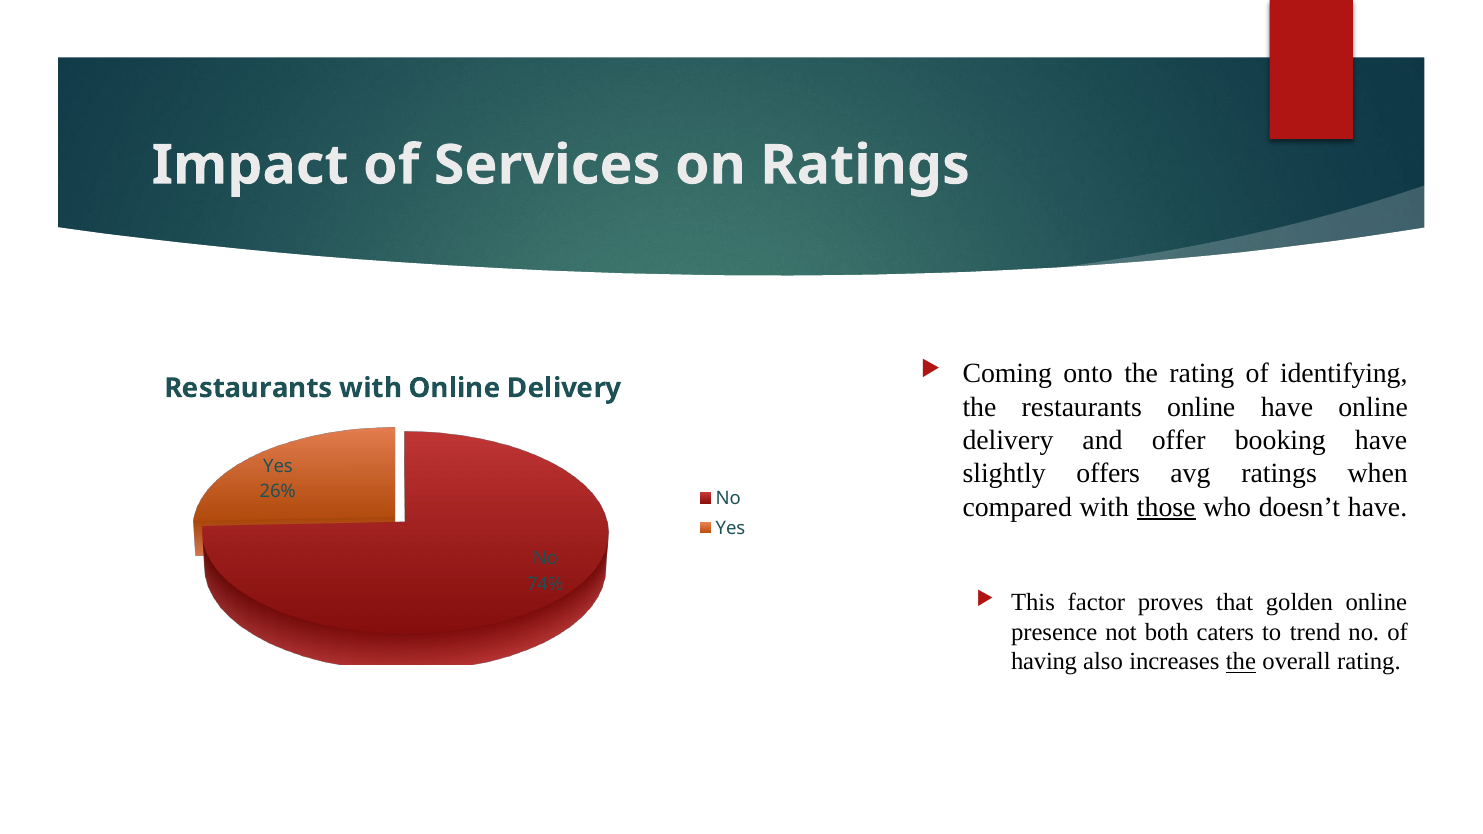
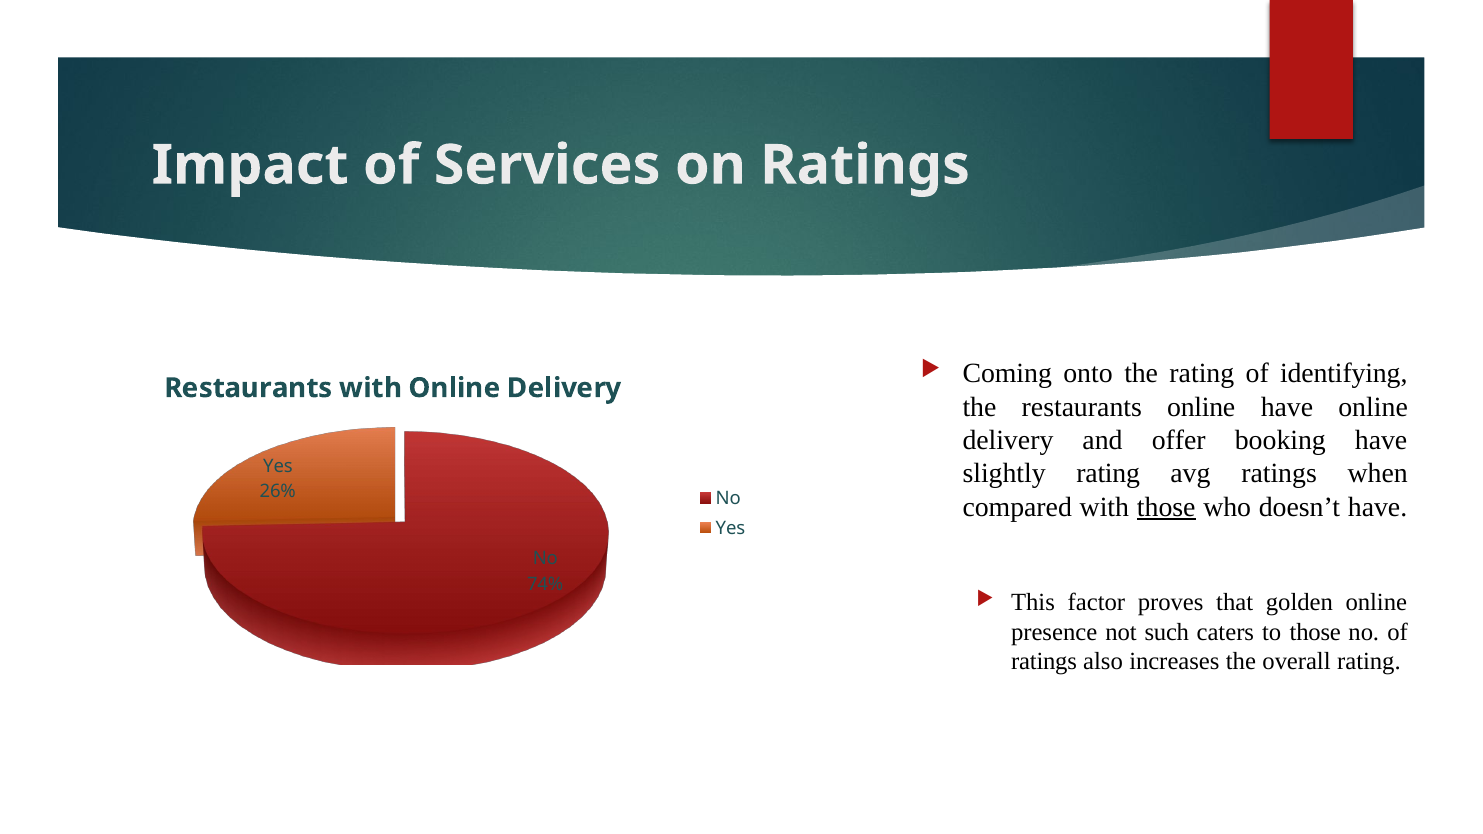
slightly offers: offers -> rating (1108, 474)
both: both -> such (1167, 632)
to trend: trend -> those (1315, 632)
having: having -> ratings (1044, 662)
the underline: present -> none (1241, 662)
